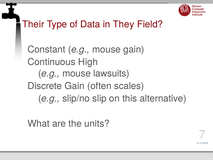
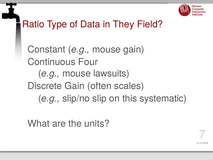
Their: Their -> Ratio (33, 24)
High: High -> Four (88, 62)
alternative: alternative -> systematic (163, 98)
